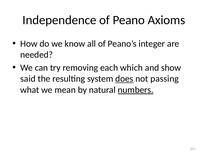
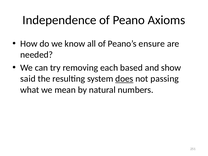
integer: integer -> ensure (152, 44)
which: which -> based (131, 68)
numbers underline: present -> none (136, 90)
